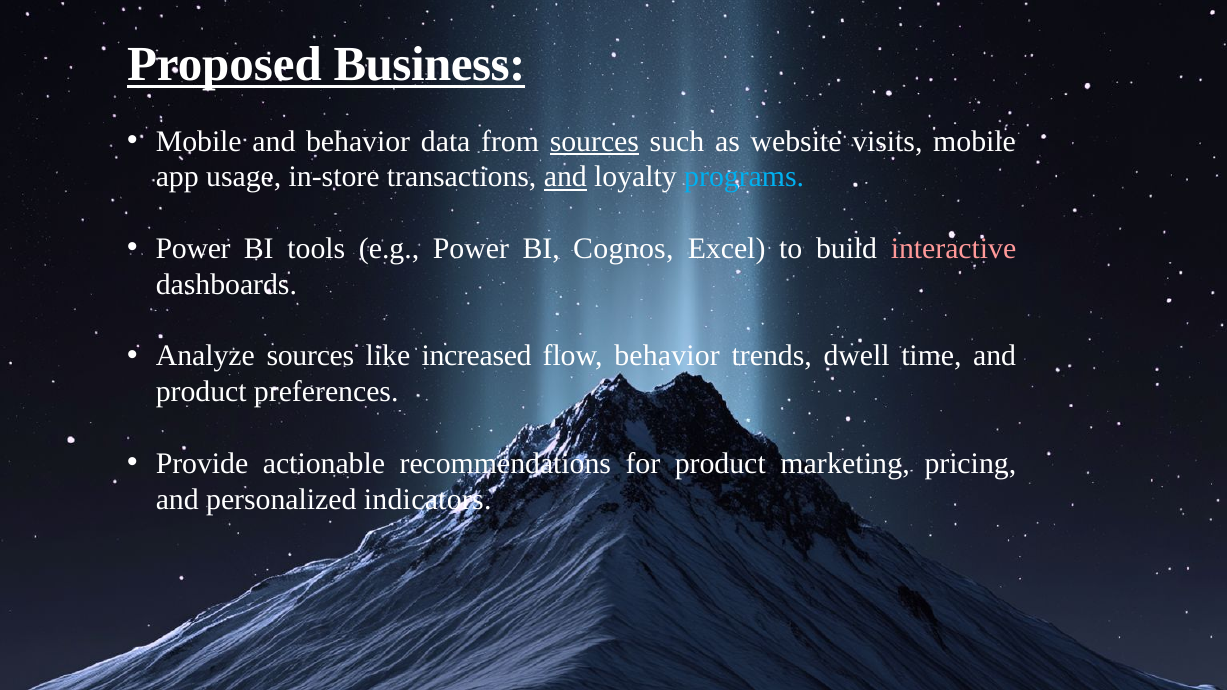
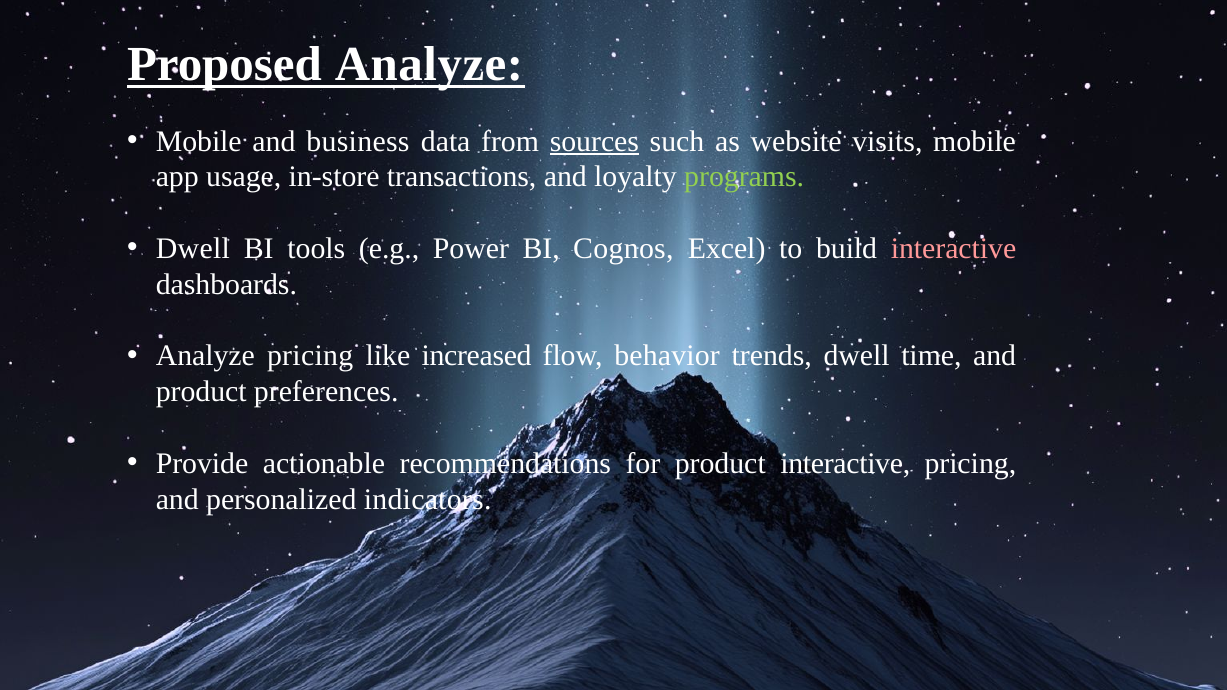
Proposed Business: Business -> Analyze (429, 65)
and behavior: behavior -> business (358, 141)
and underline: present -> none (565, 177)
programs colour: light blue -> light green (744, 177)
Power: Power -> Dwell (193, 249)
Analyze sources: sources -> pricing (310, 356)
product marketing: marketing -> interactive (845, 464)
